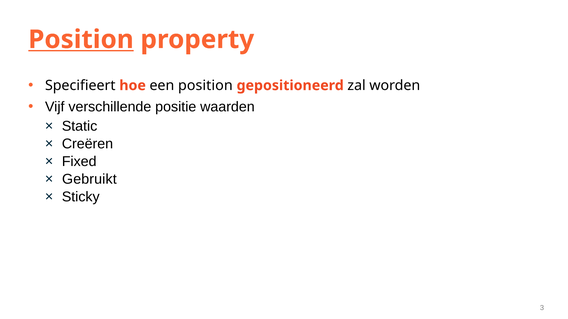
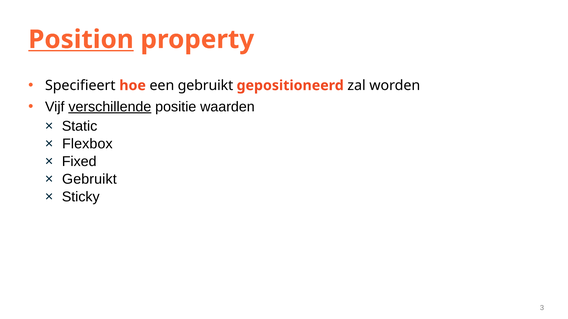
een position: position -> gebruikt (205, 86)
verschillende underline: none -> present (110, 107)
Creëren: Creëren -> Flexbox (87, 144)
